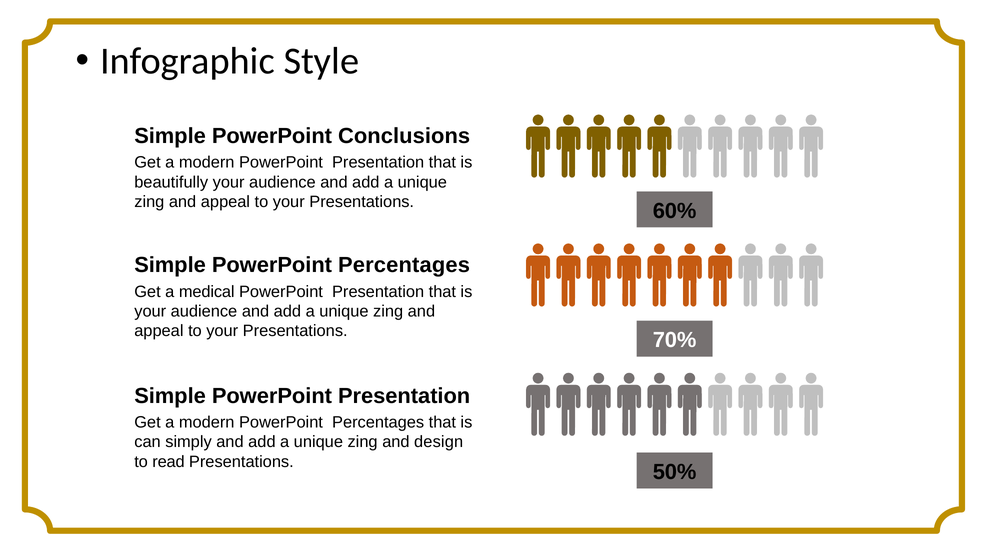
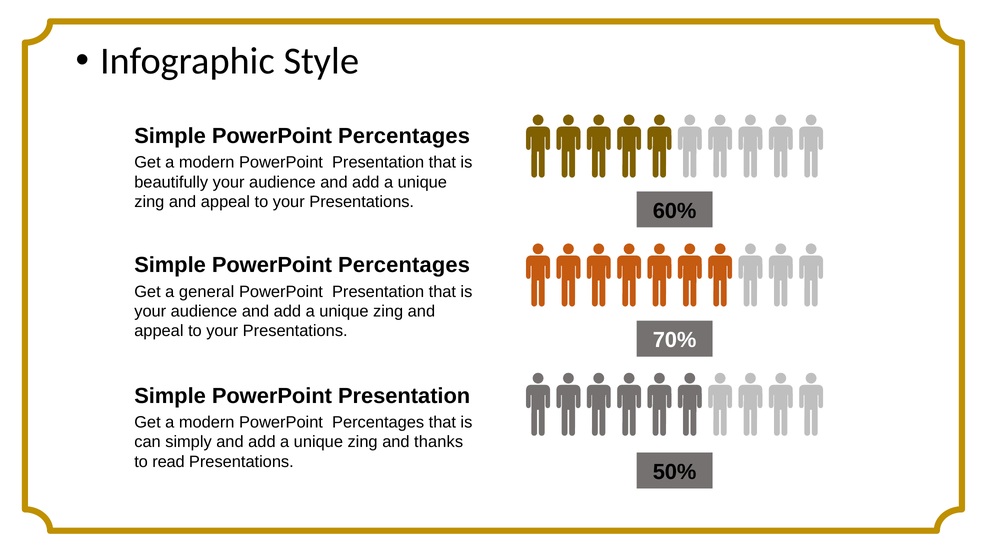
Conclusions: Conclusions -> Percentages (404, 136)
medical: medical -> general (207, 292)
design: design -> thanks (439, 443)
